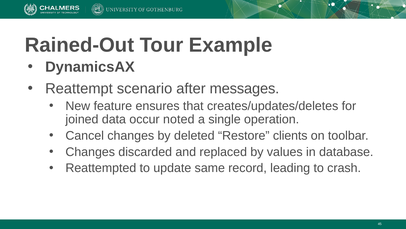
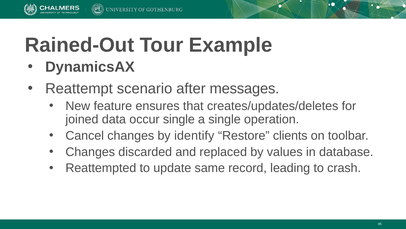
occur noted: noted -> single (179, 119)
deleted: deleted -> identify (194, 135)
